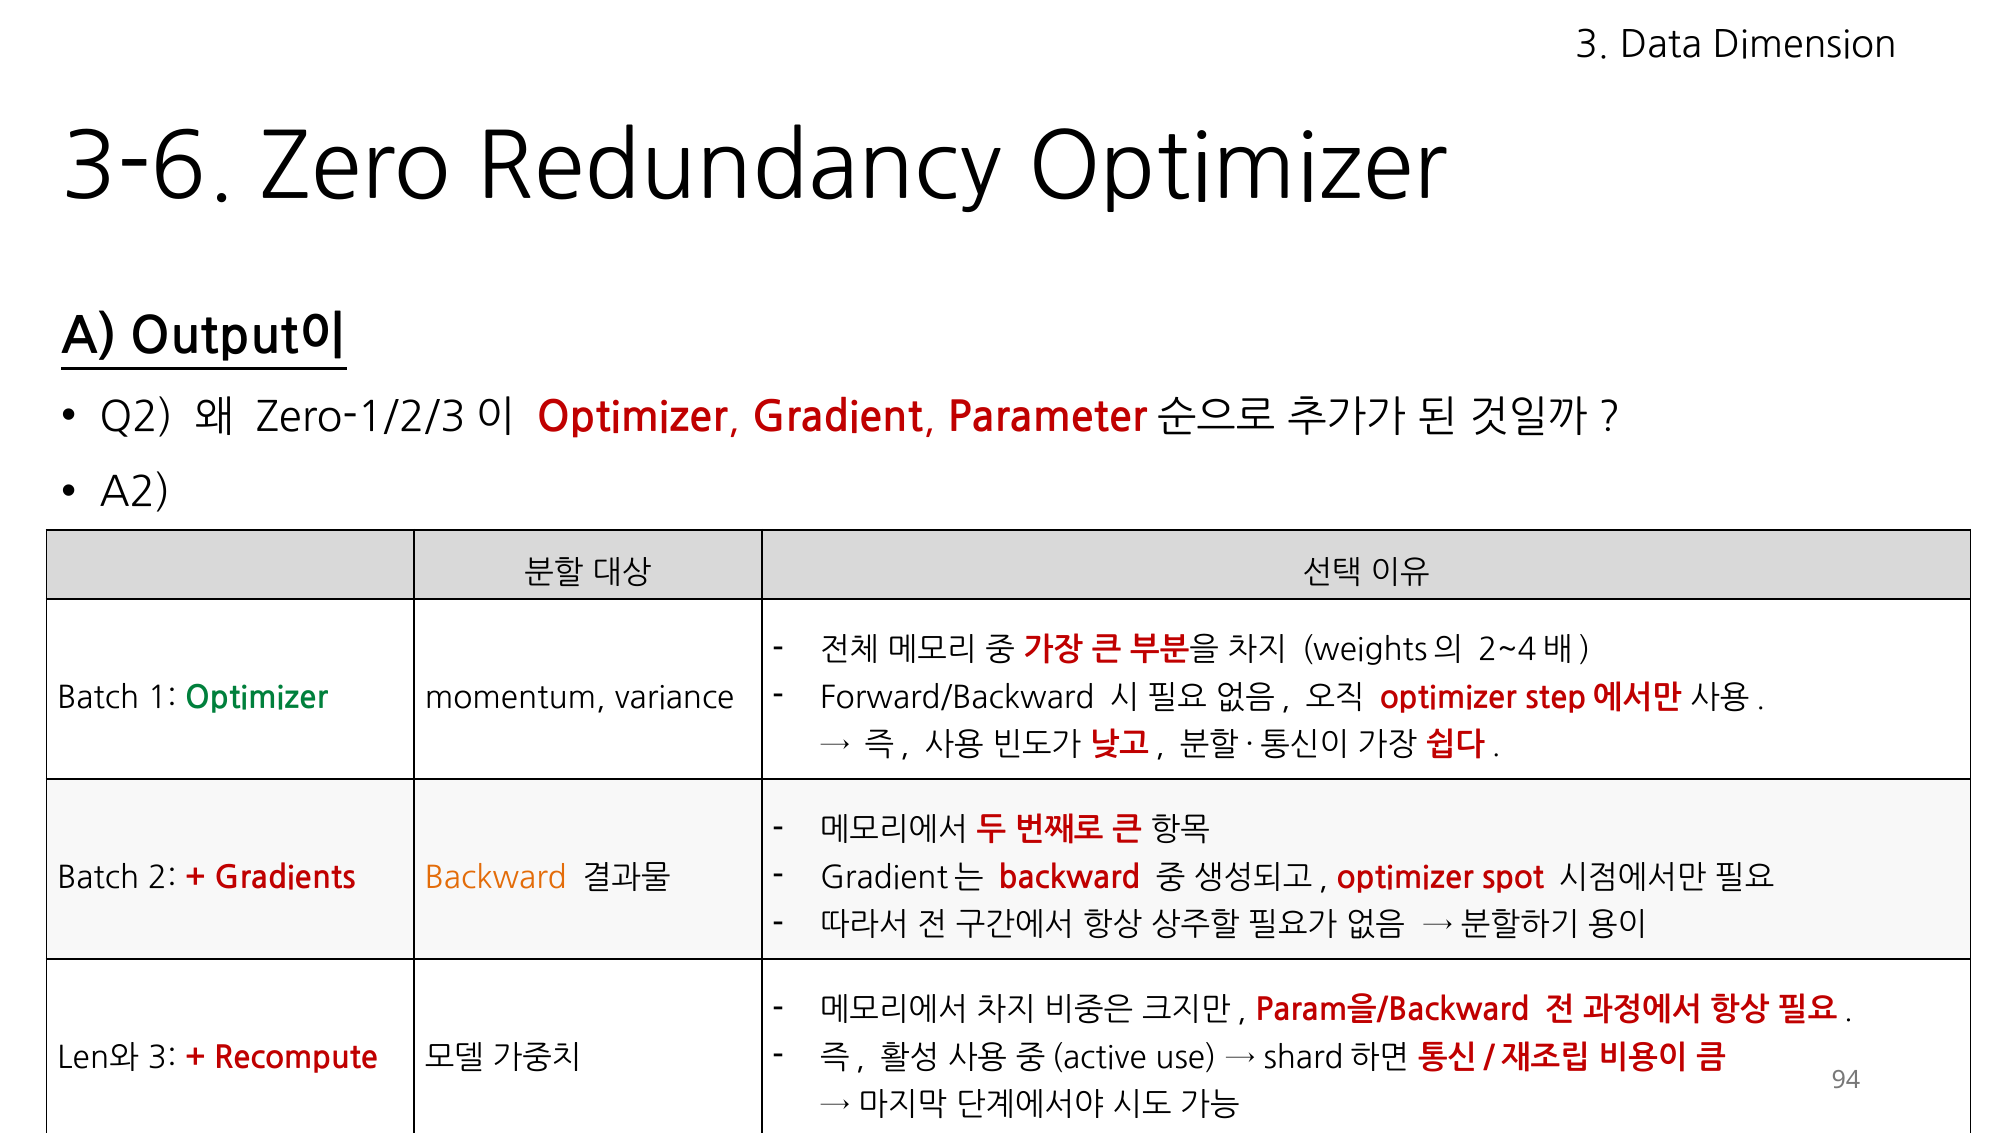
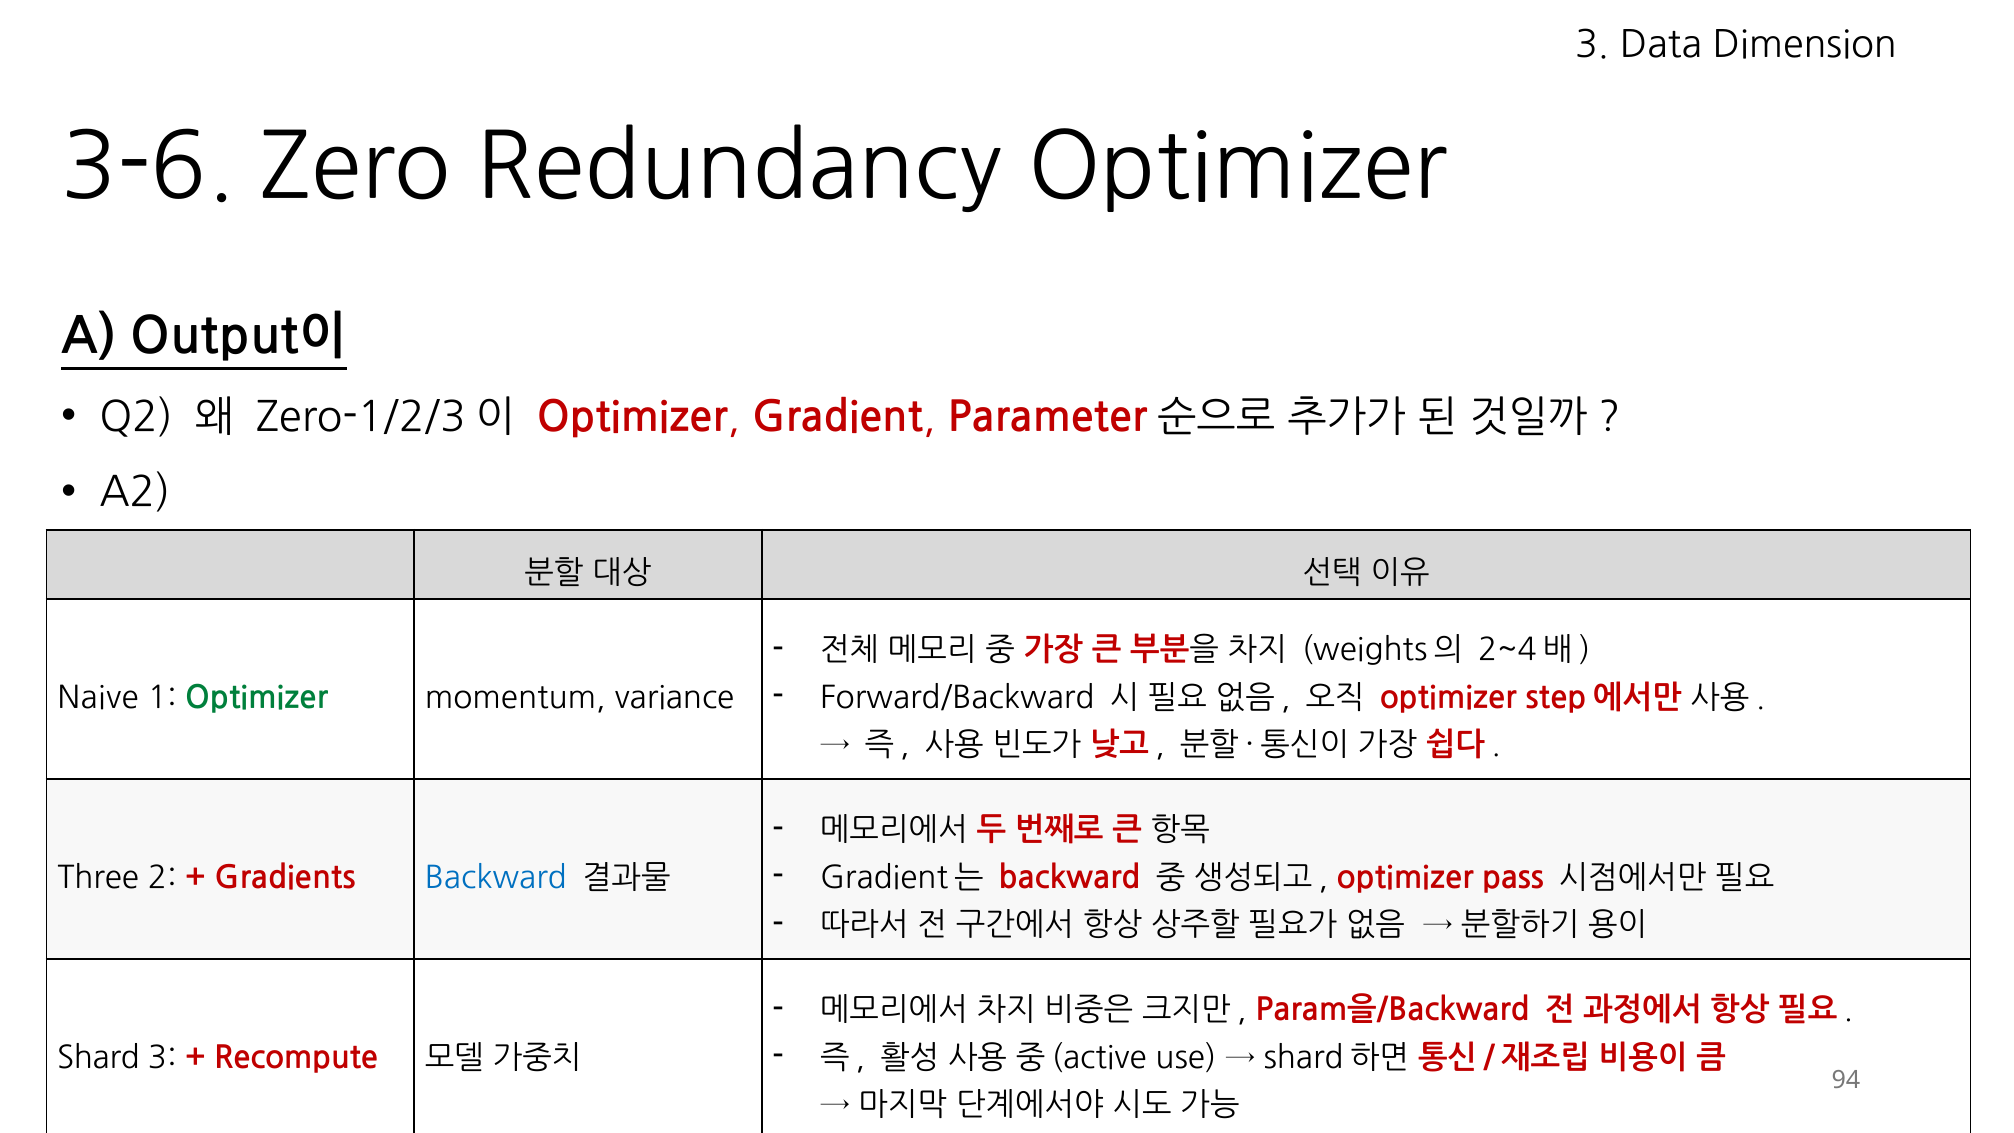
Batch: Batch -> Naive (98, 698)
Batch: Batch -> Three (98, 878)
Backward colour: orange -> blue (496, 878)
spot: spot -> pass (1513, 878)
Len와: Len와 -> Shard (98, 1058)
